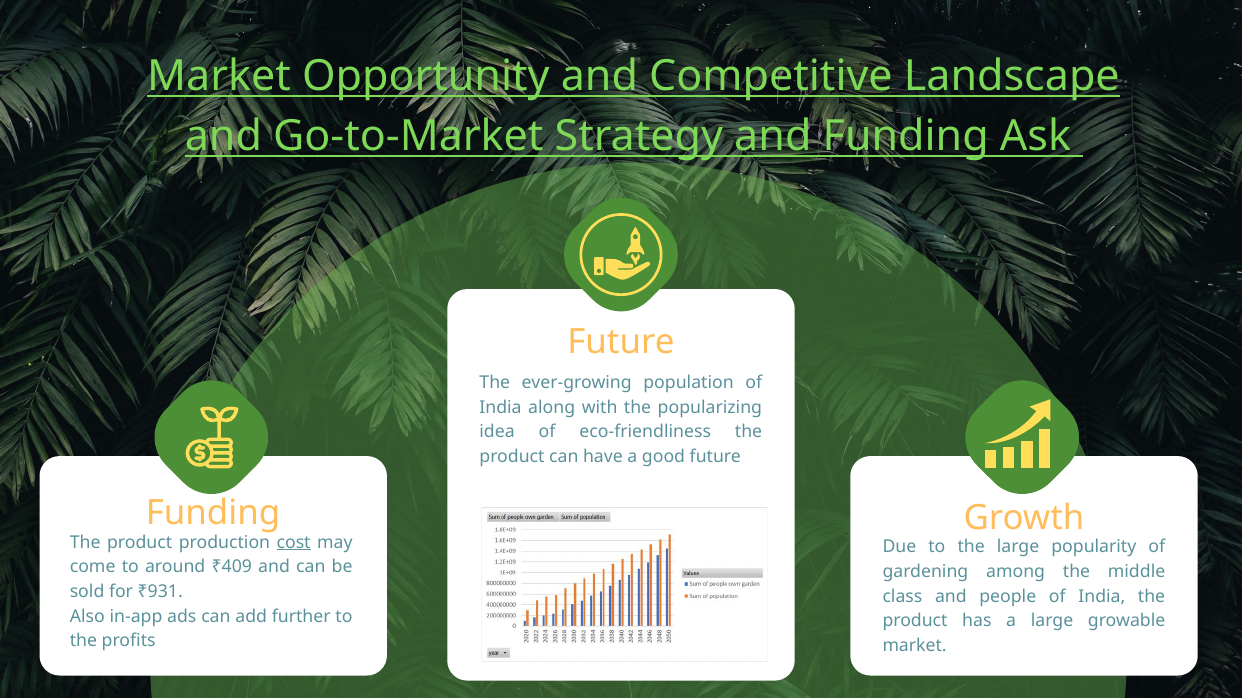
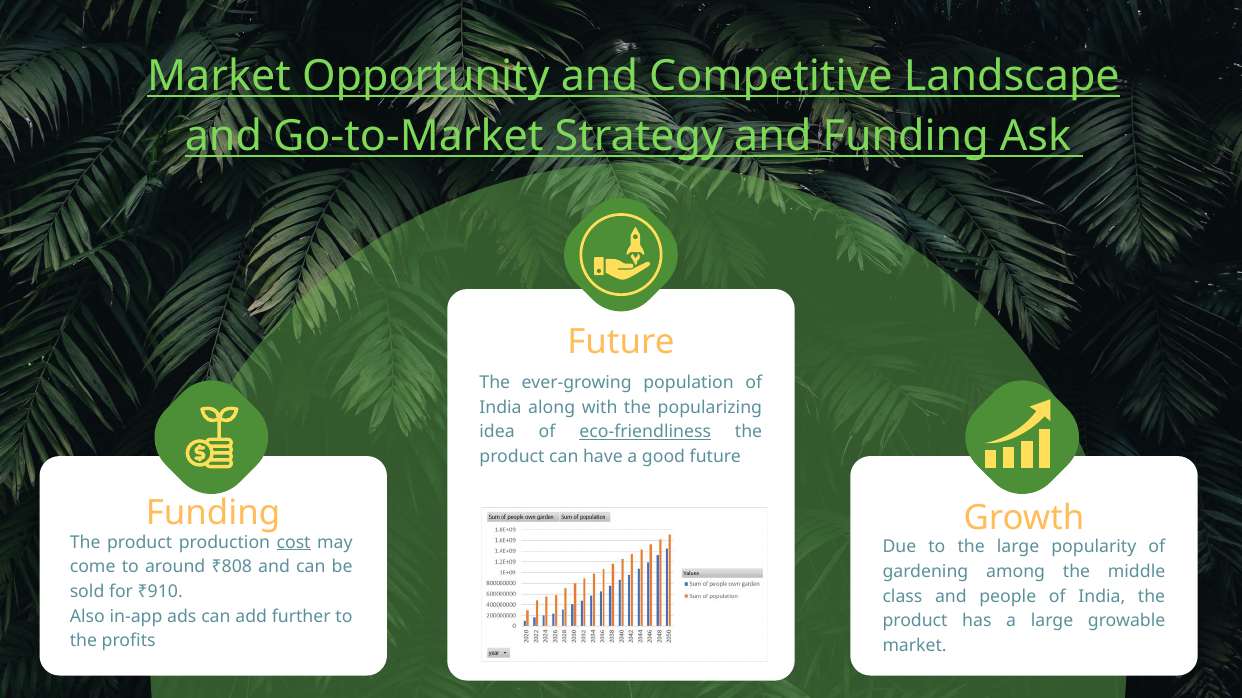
eco-friendliness underline: none -> present (645, 432)
₹409: ₹409 -> ₹808 (232, 567)
₹931: ₹931 -> ₹910 (160, 592)
